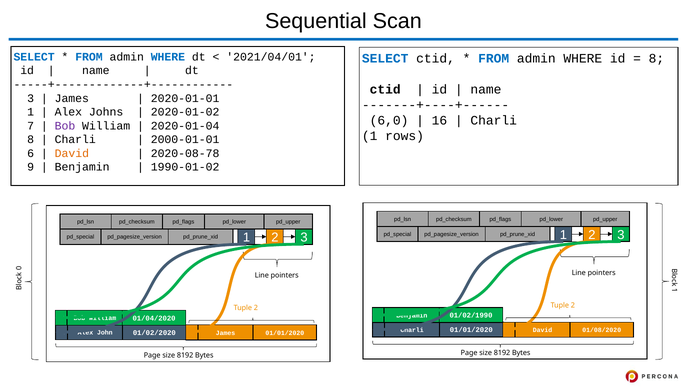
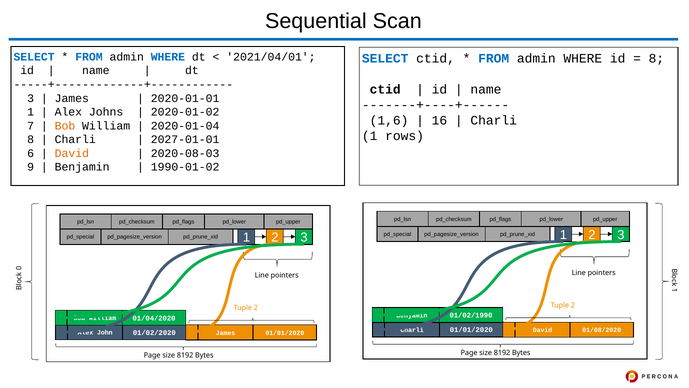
6,0: 6,0 -> 1,6 (389, 120)
Bob colour: purple -> orange (65, 126)
2000-01-01: 2000-01-01 -> 2027-01-01 (185, 139)
2020-08-78: 2020-08-78 -> 2020-08-03 (185, 153)
